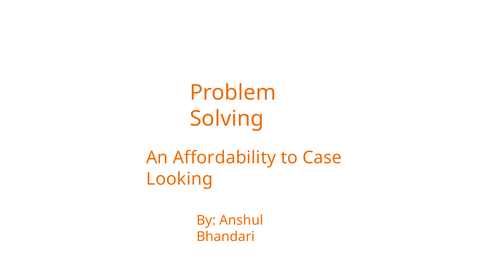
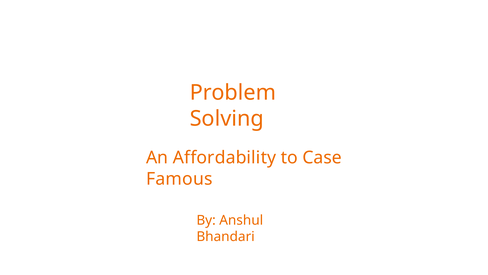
Looking: Looking -> Famous (179, 179)
